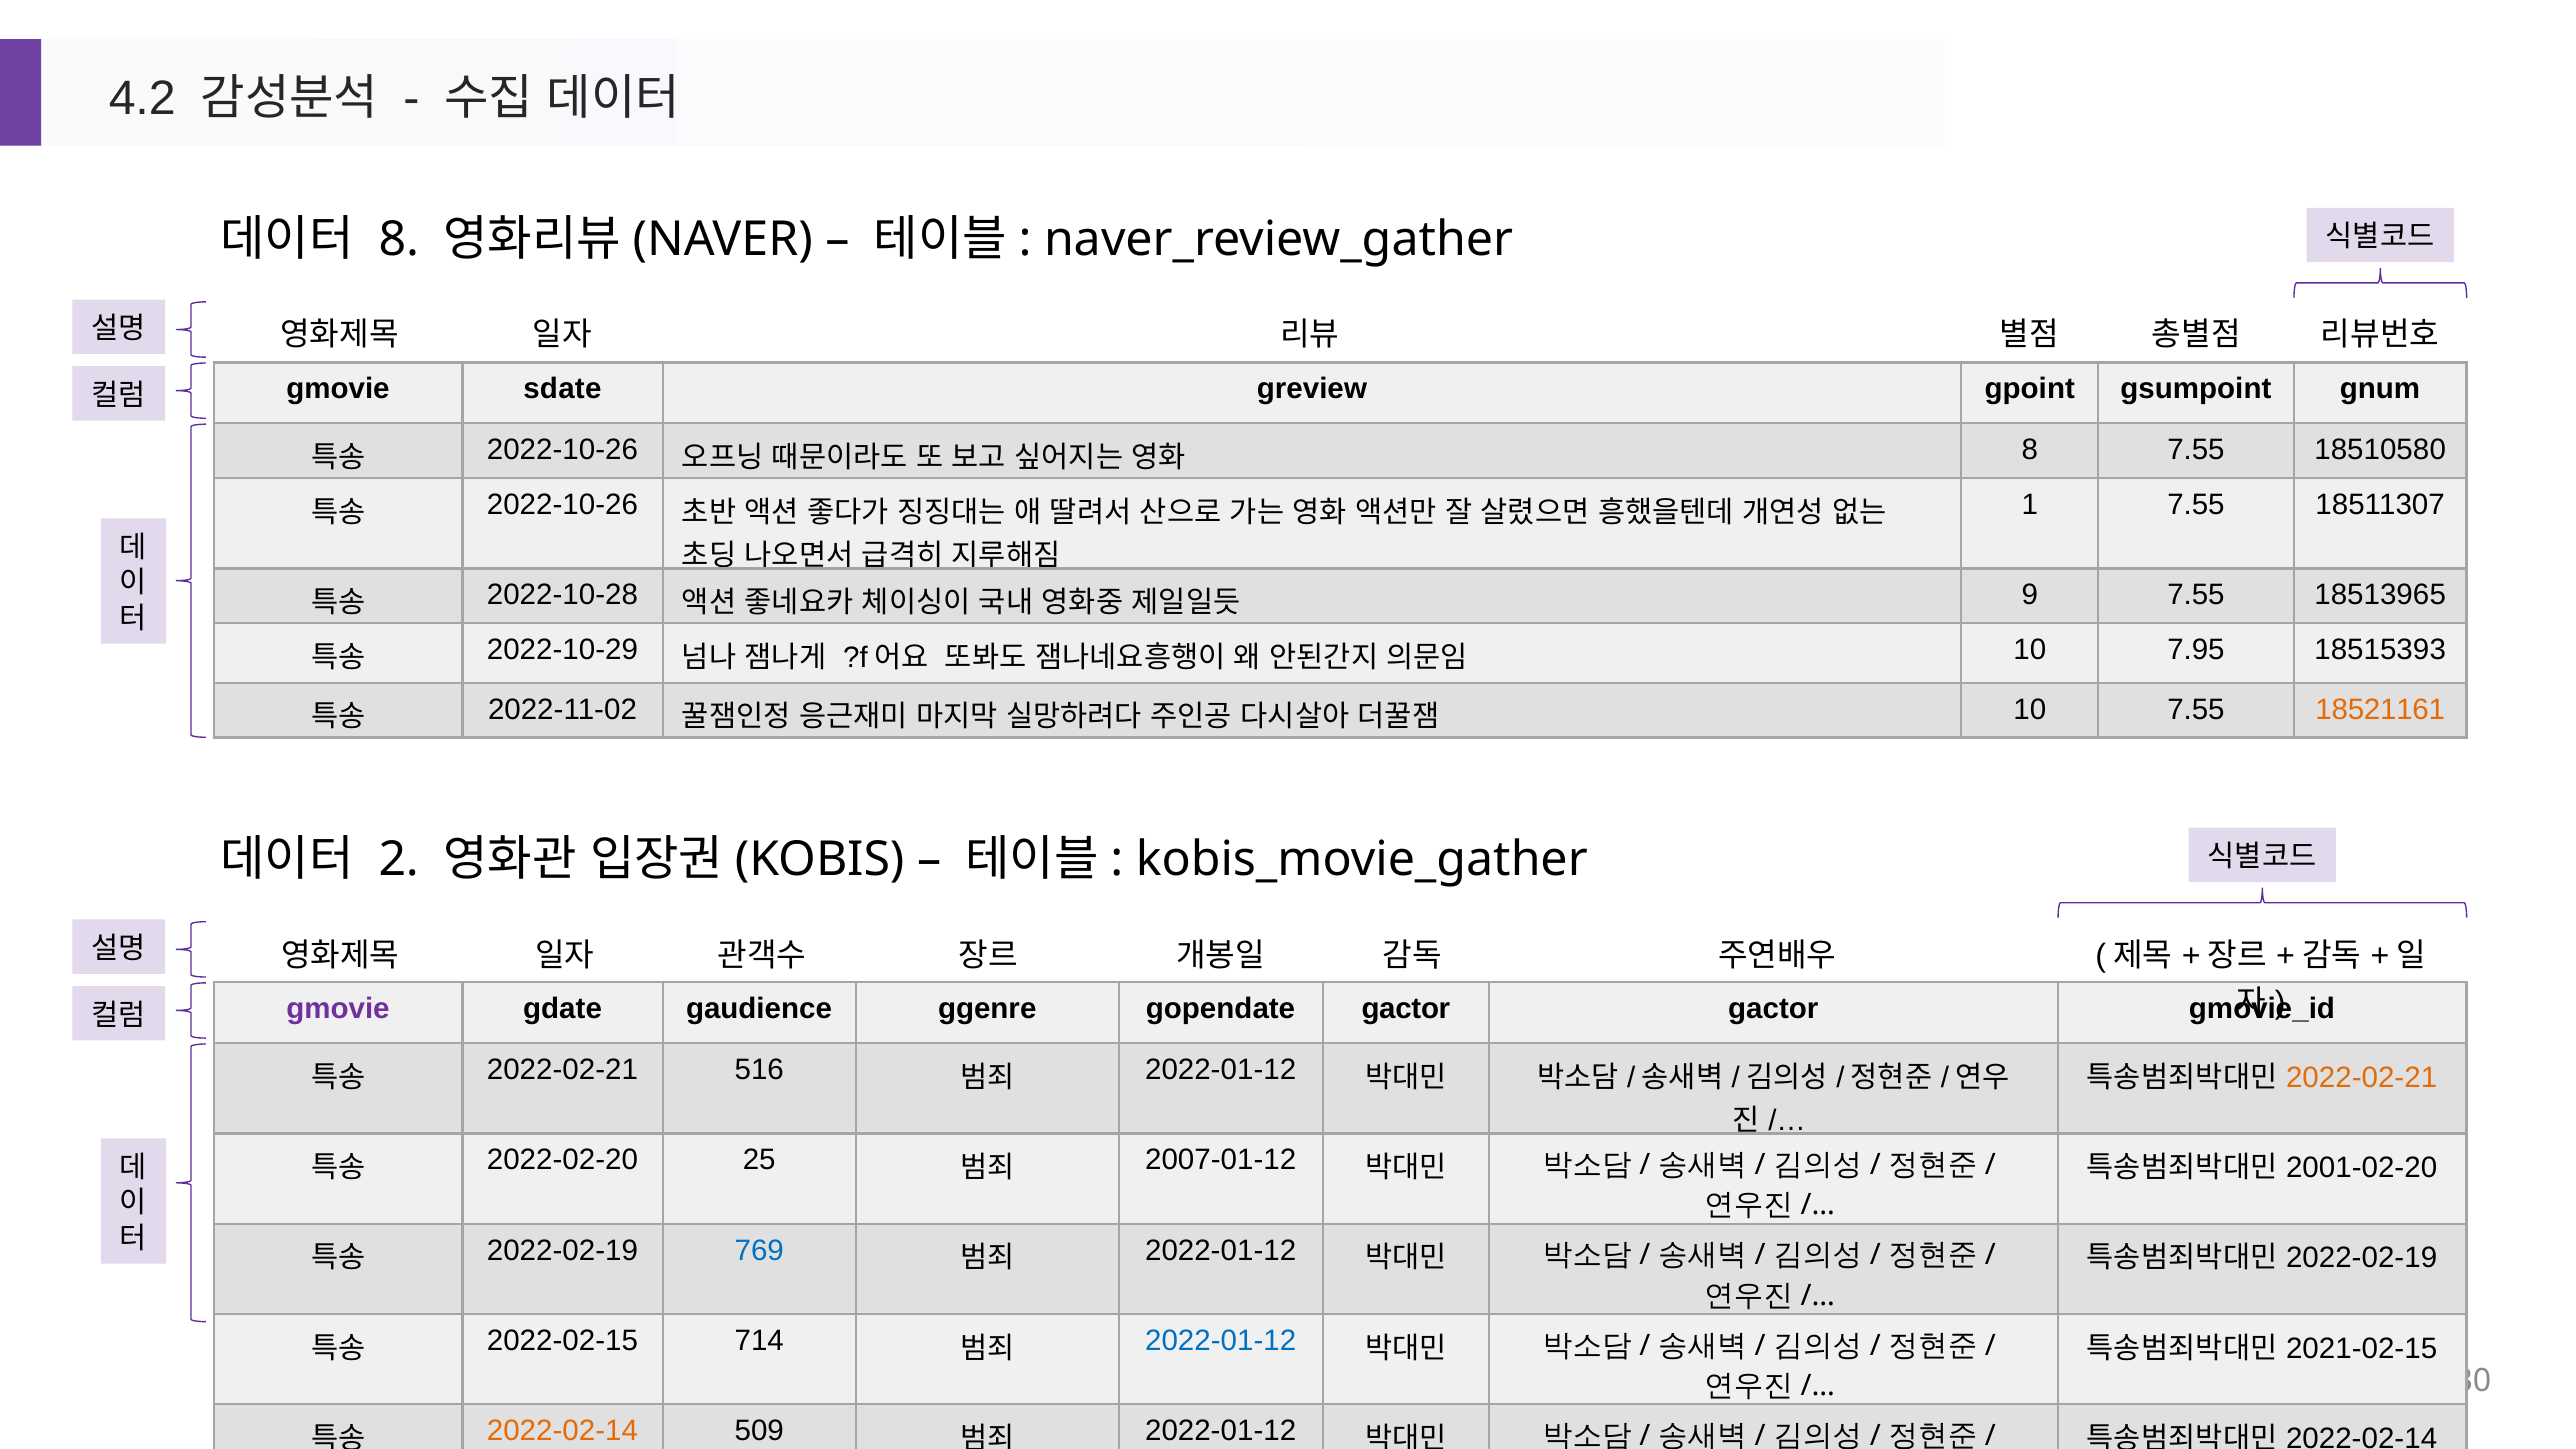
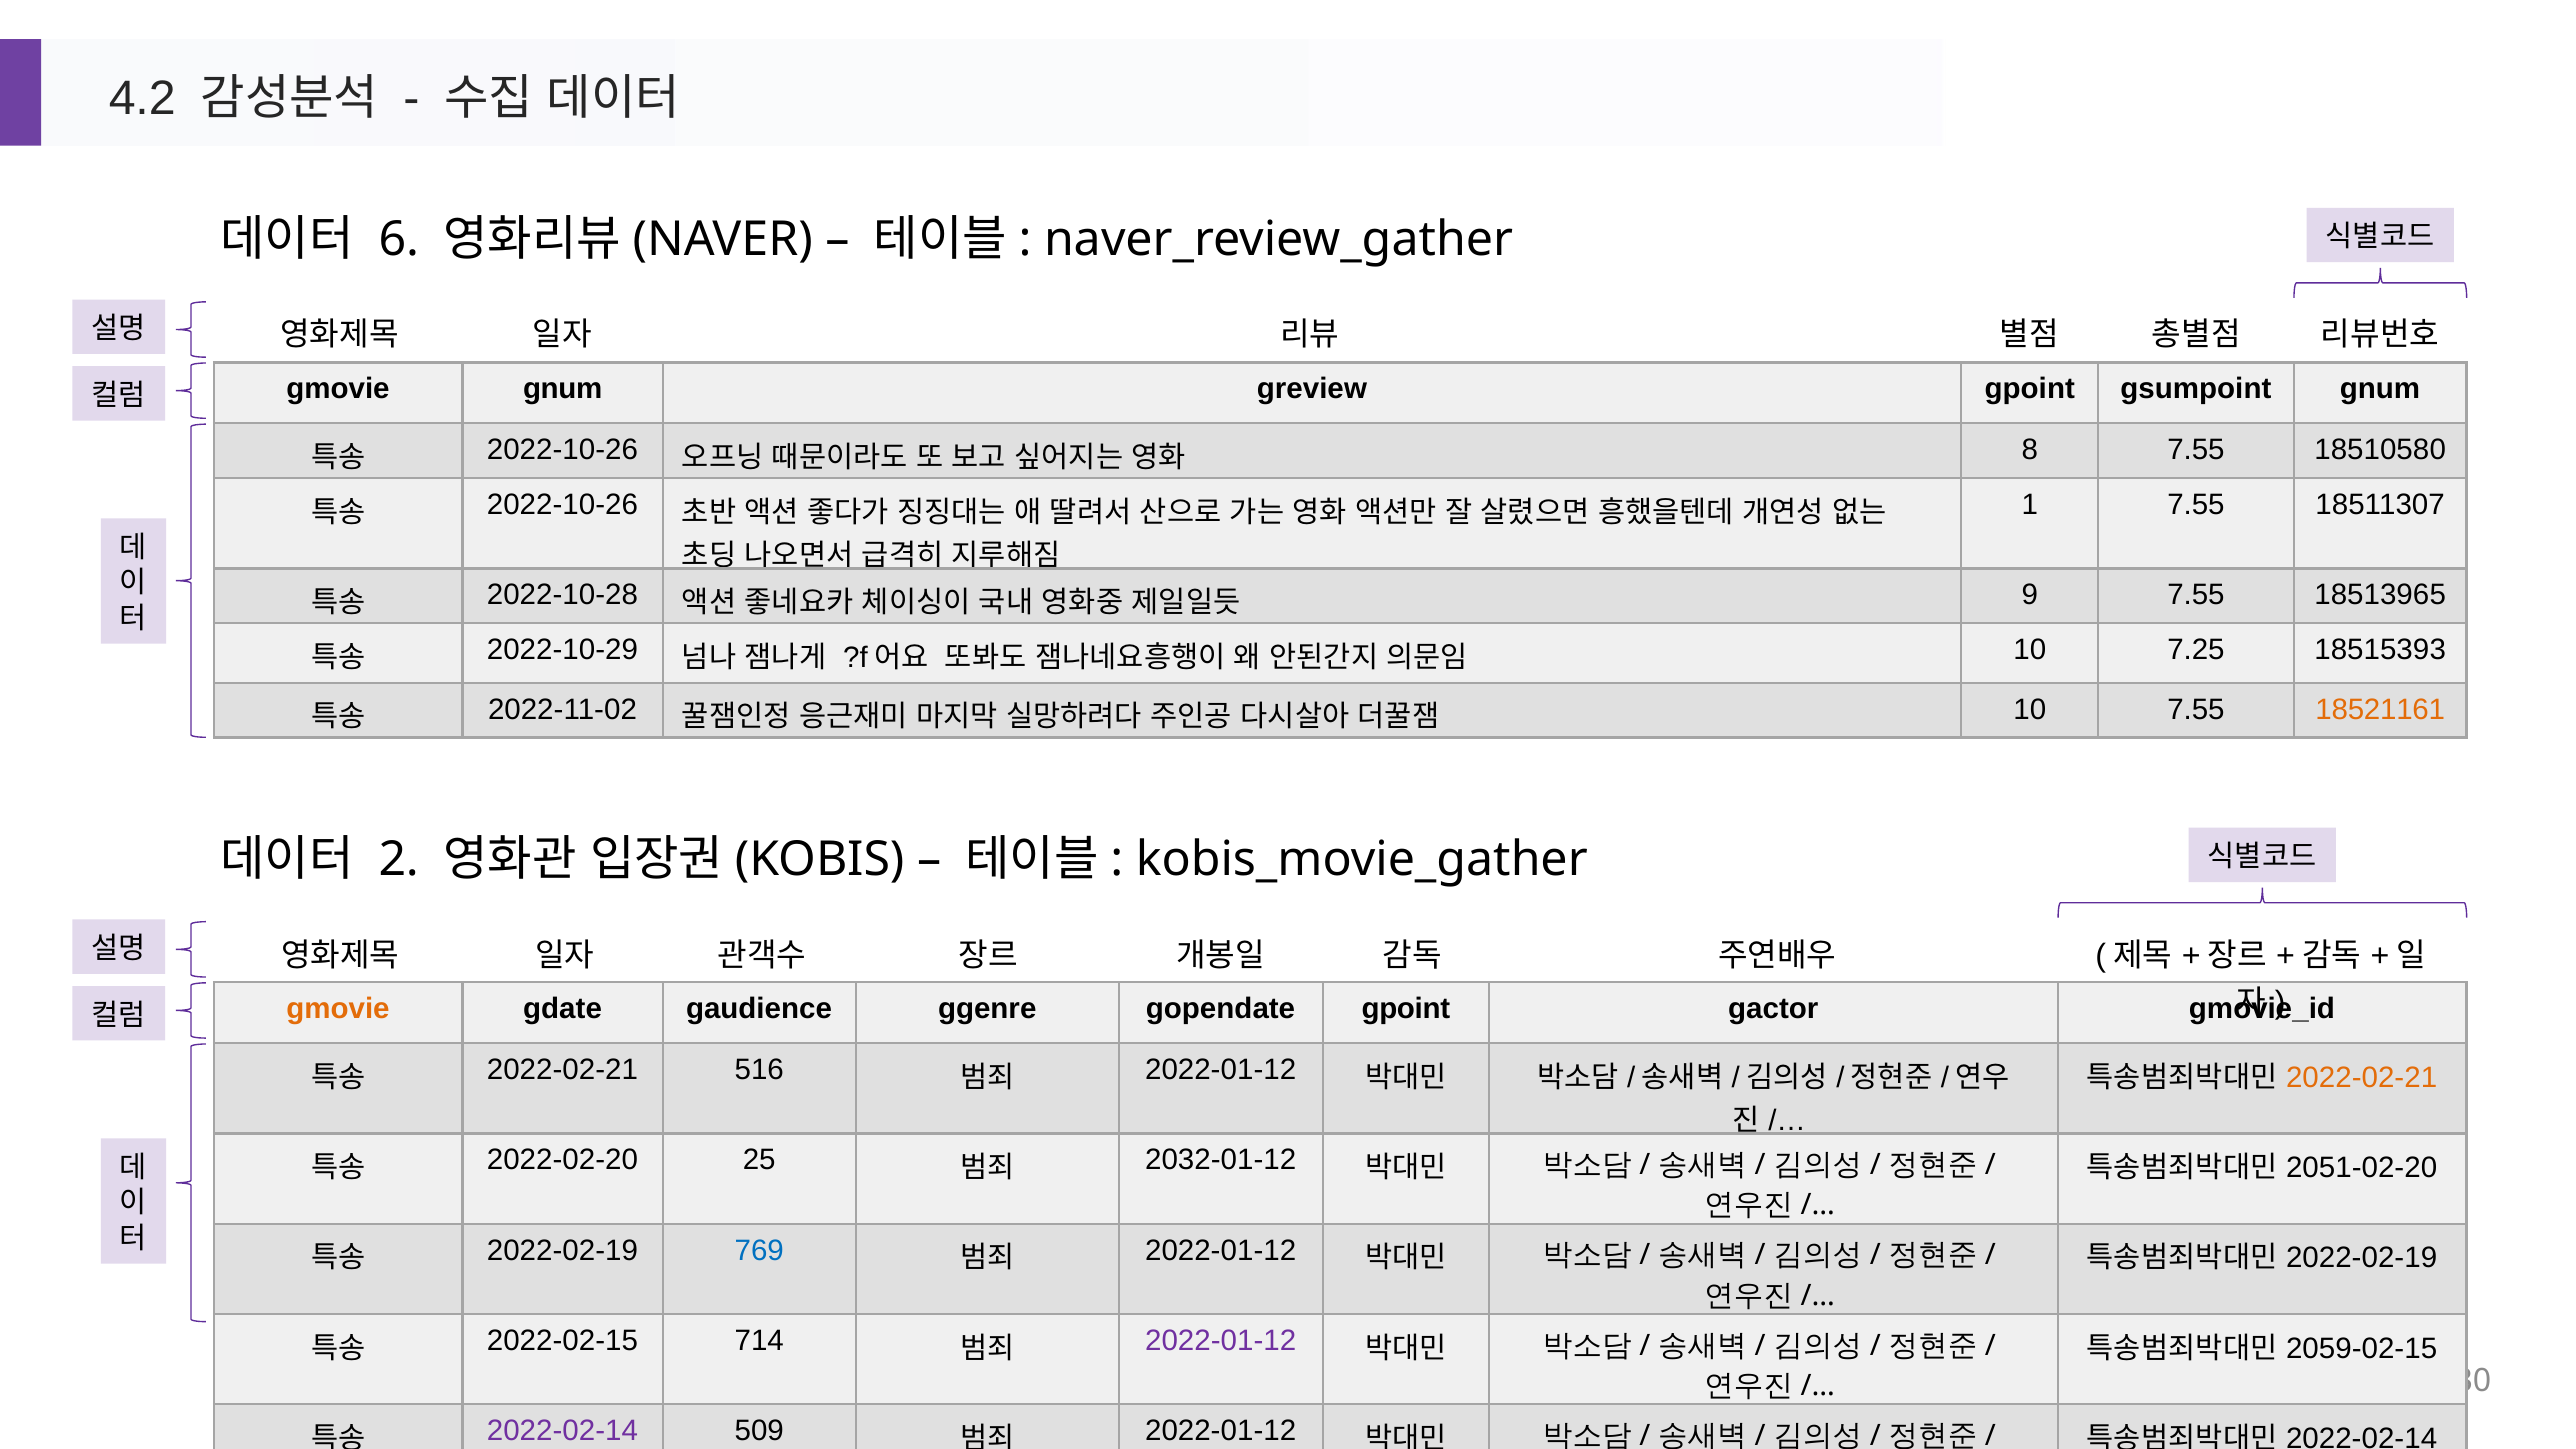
8: 8 -> 6 (399, 240)
gmovie sdate: sdate -> gnum (563, 389)
7.95: 7.95 -> 7.25 (2196, 650)
gmovie colour: purple -> orange (338, 1009)
gopendate gactor: gactor -> gpoint (1406, 1009)
2007-01-12: 2007-01-12 -> 2032-01-12 (1221, 1160)
2001-02-20: 2001-02-20 -> 2051-02-20 (2362, 1168)
2022-01-12 colour: blue -> purple (1221, 1341)
2021-02-15: 2021-02-15 -> 2059-02-15 (2362, 1348)
2022-02-14 colour: orange -> purple (562, 1431)
